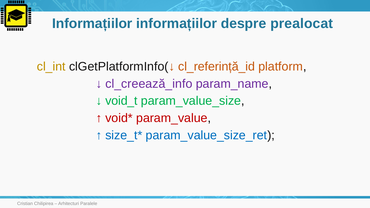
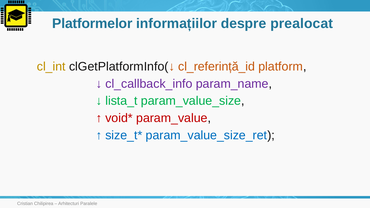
Informațiilor: Informațiilor -> Platformelor (92, 24)
cl_creează_info: cl_creează_info -> cl_callback_info (149, 84)
void_t: void_t -> lista_t (121, 101)
